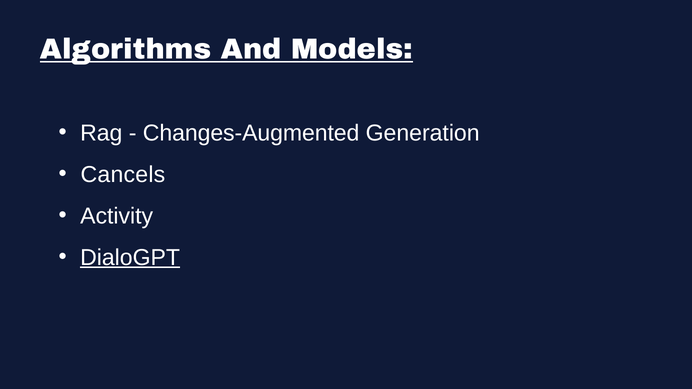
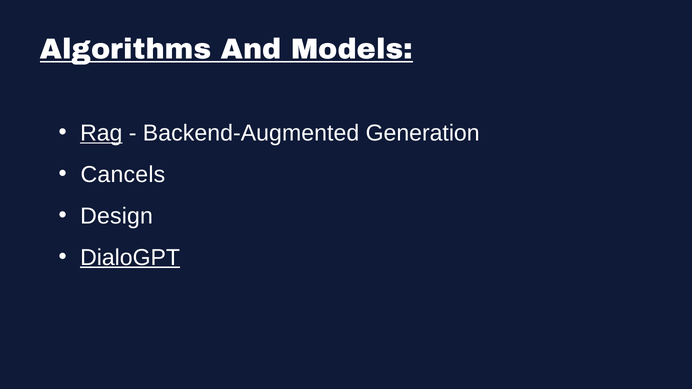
Rag underline: none -> present (101, 133)
Changes-Augmented: Changes-Augmented -> Backend-Augmented (251, 133)
Activity: Activity -> Design (117, 216)
